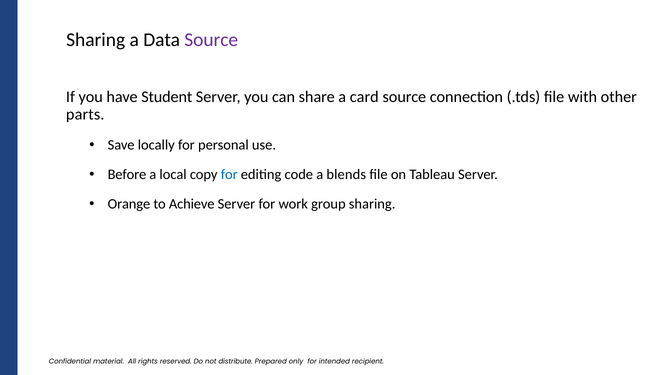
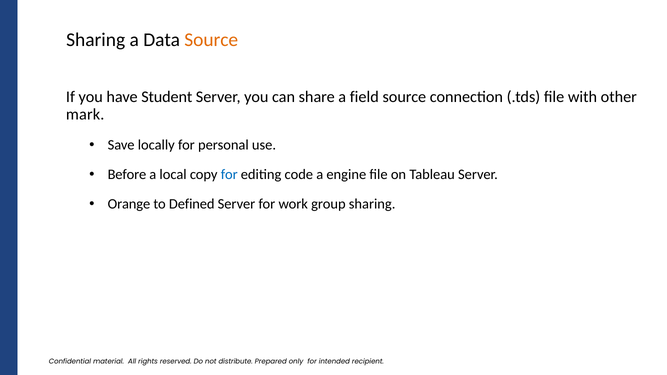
Source colour: purple -> orange (211, 40)
card: card -> field (364, 97)
parts: parts -> mark (85, 115)
blends: blends -> engine (346, 175)
Achieve: Achieve -> Defined (192, 204)
